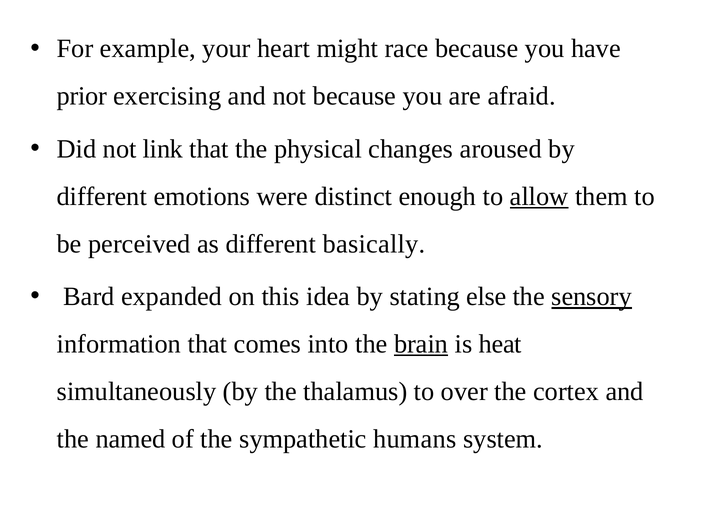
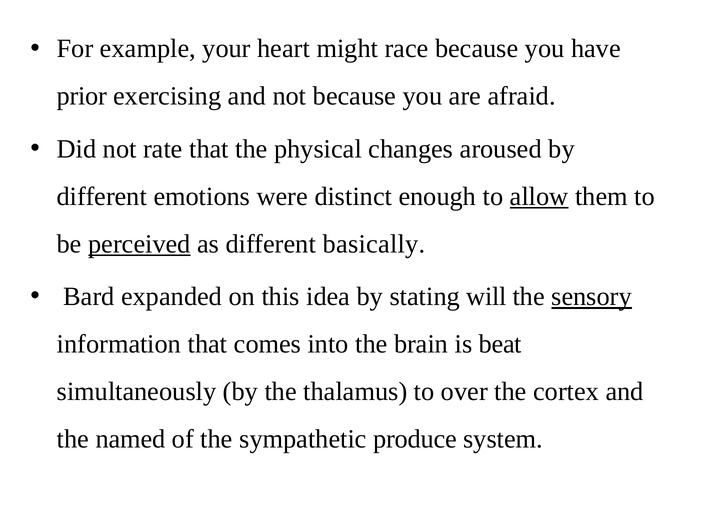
link: link -> rate (163, 149)
perceived underline: none -> present (139, 244)
else: else -> will (486, 297)
brain underline: present -> none (421, 344)
heat: heat -> beat (500, 344)
humans: humans -> produce (415, 439)
